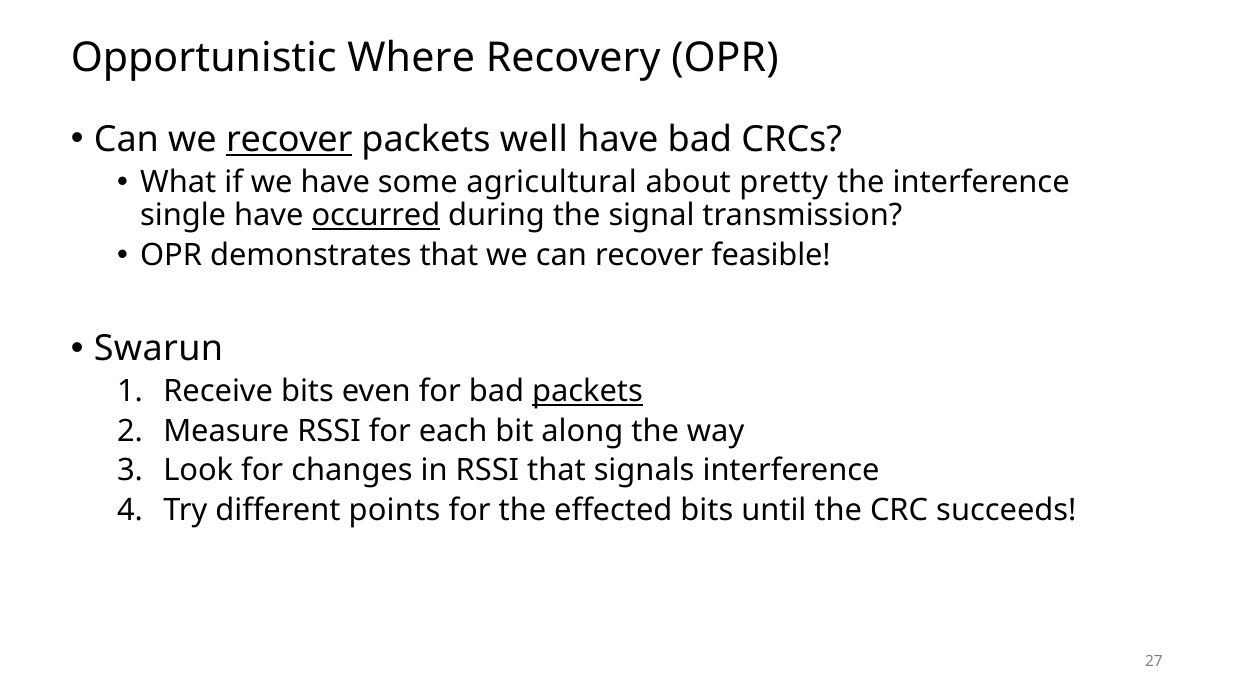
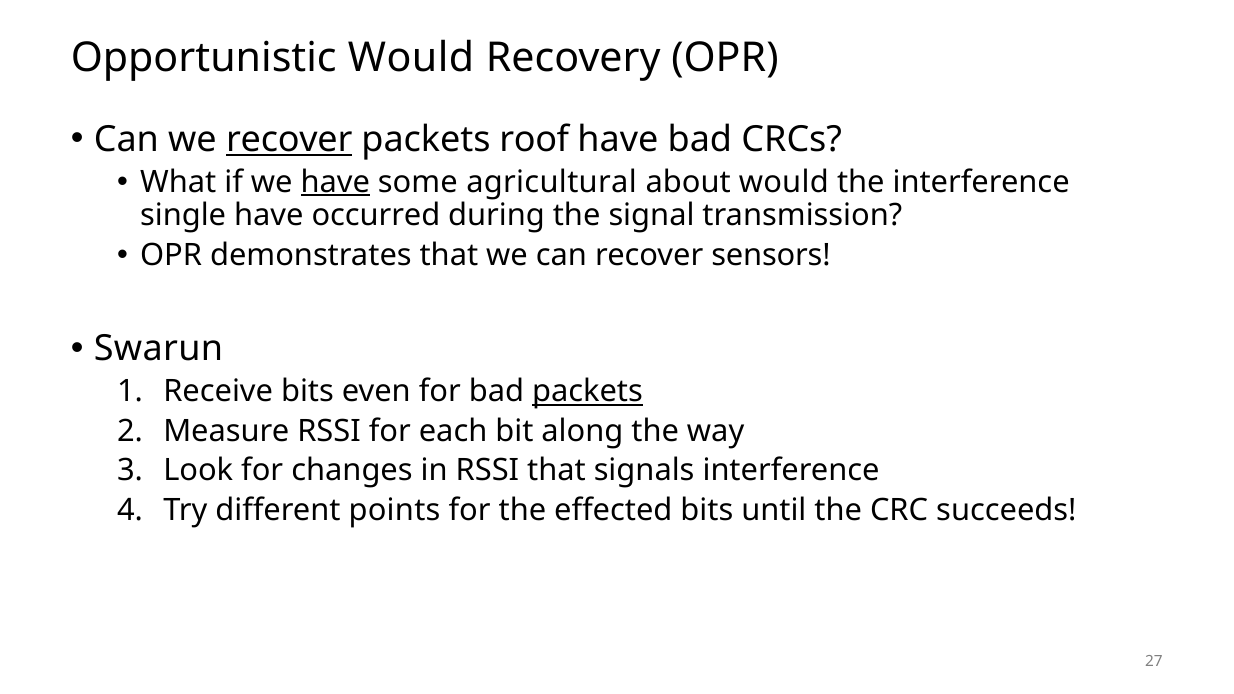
Opportunistic Where: Where -> Would (411, 58)
well: well -> roof (534, 140)
have underline: none -> present (335, 182)
about pretty: pretty -> would (784, 182)
occurred underline: present -> none (376, 215)
feasible: feasible -> sensors (771, 255)
